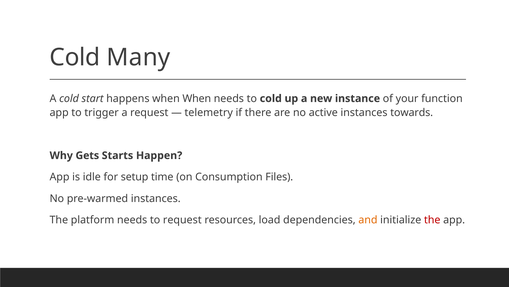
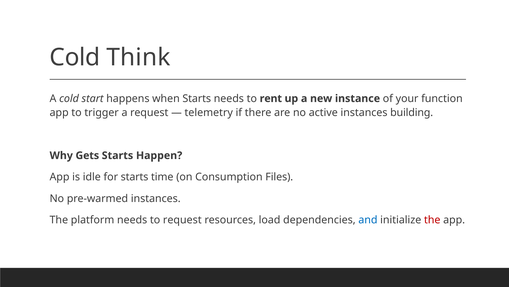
Many: Many -> Think (138, 57)
when When: When -> Starts (197, 98)
to cold: cold -> rent (271, 98)
towards: towards -> building (412, 112)
for setup: setup -> starts (135, 177)
and colour: orange -> blue (368, 219)
